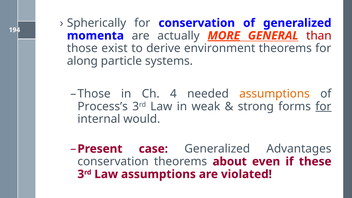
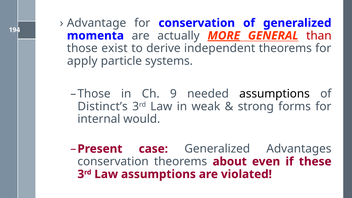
Spherically: Spherically -> Advantage (97, 23)
environment: environment -> independent (220, 48)
along: along -> apply (82, 61)
4: 4 -> 9 (173, 94)
assumptions colour: orange -> black (275, 94)
Process’s: Process’s -> Distinct’s (103, 106)
for underline: present -> none (323, 106)
